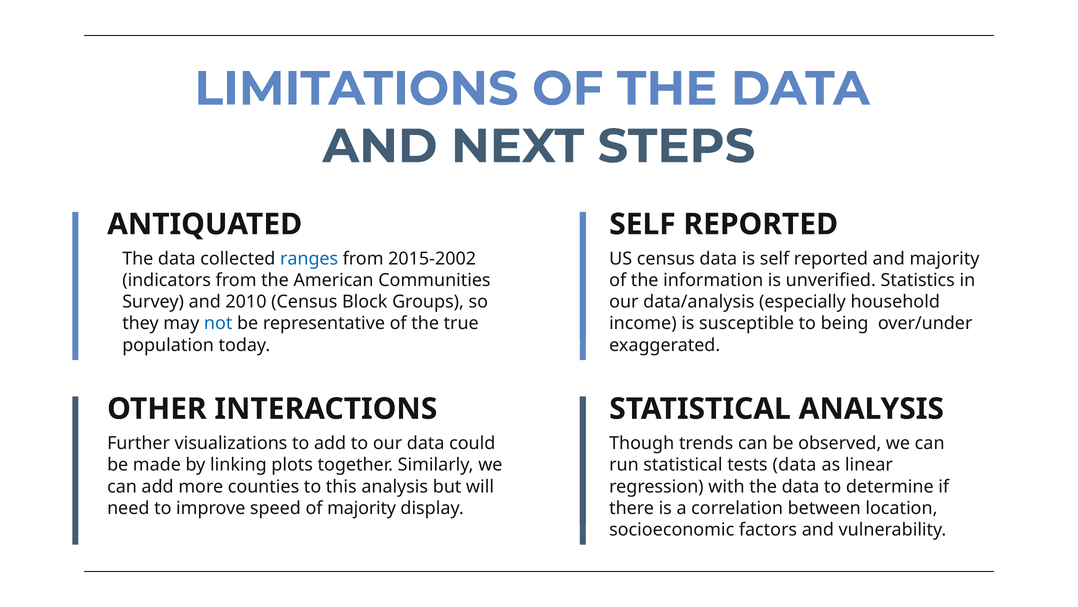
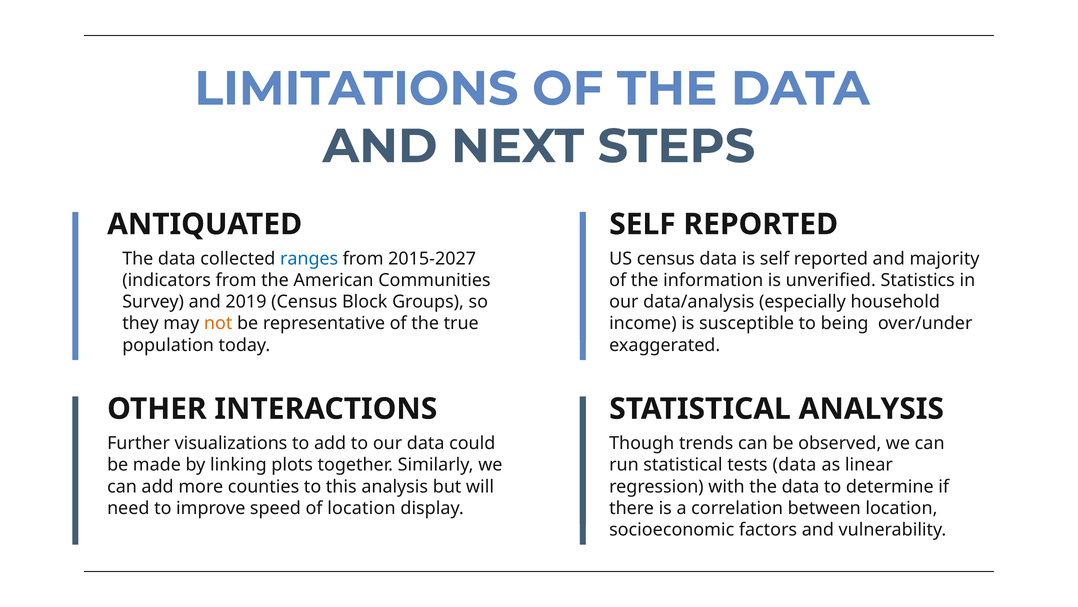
2015-2002: 2015-2002 -> 2015-2027 (432, 259)
2010: 2010 -> 2019 (246, 302)
not colour: blue -> orange (218, 323)
of majority: majority -> location (361, 508)
